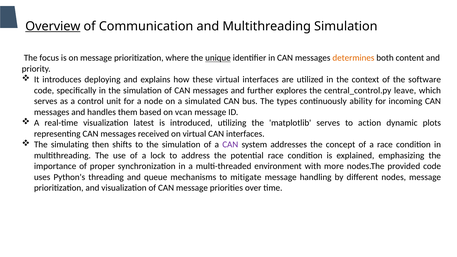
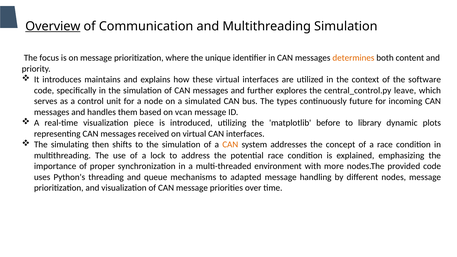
unique underline: present -> none (218, 58)
deploying: deploying -> maintains (102, 80)
ability: ability -> future (361, 101)
latest: latest -> piece (144, 123)
matplotlib serves: serves -> before (328, 123)
action: action -> library (370, 123)
CAN colour: purple -> orange (230, 145)
mitigate: mitigate -> adapted (246, 177)
